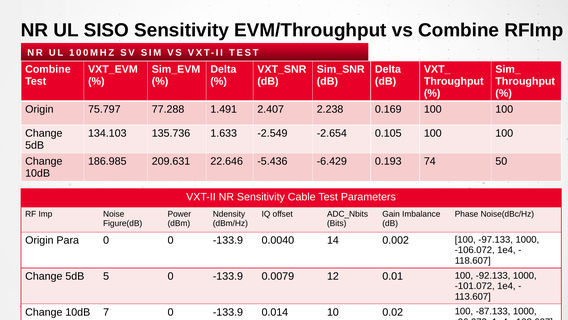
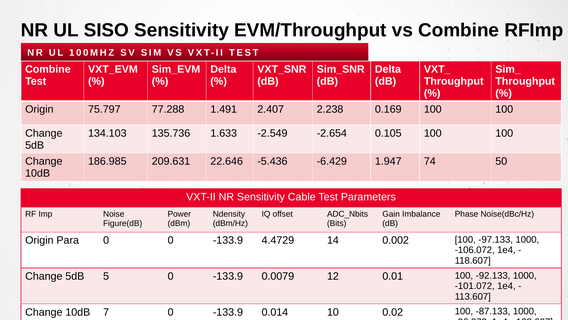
0.193: 0.193 -> 1.947 (388, 161)
0.0040: 0.0040 -> 4.4729 (278, 240)
